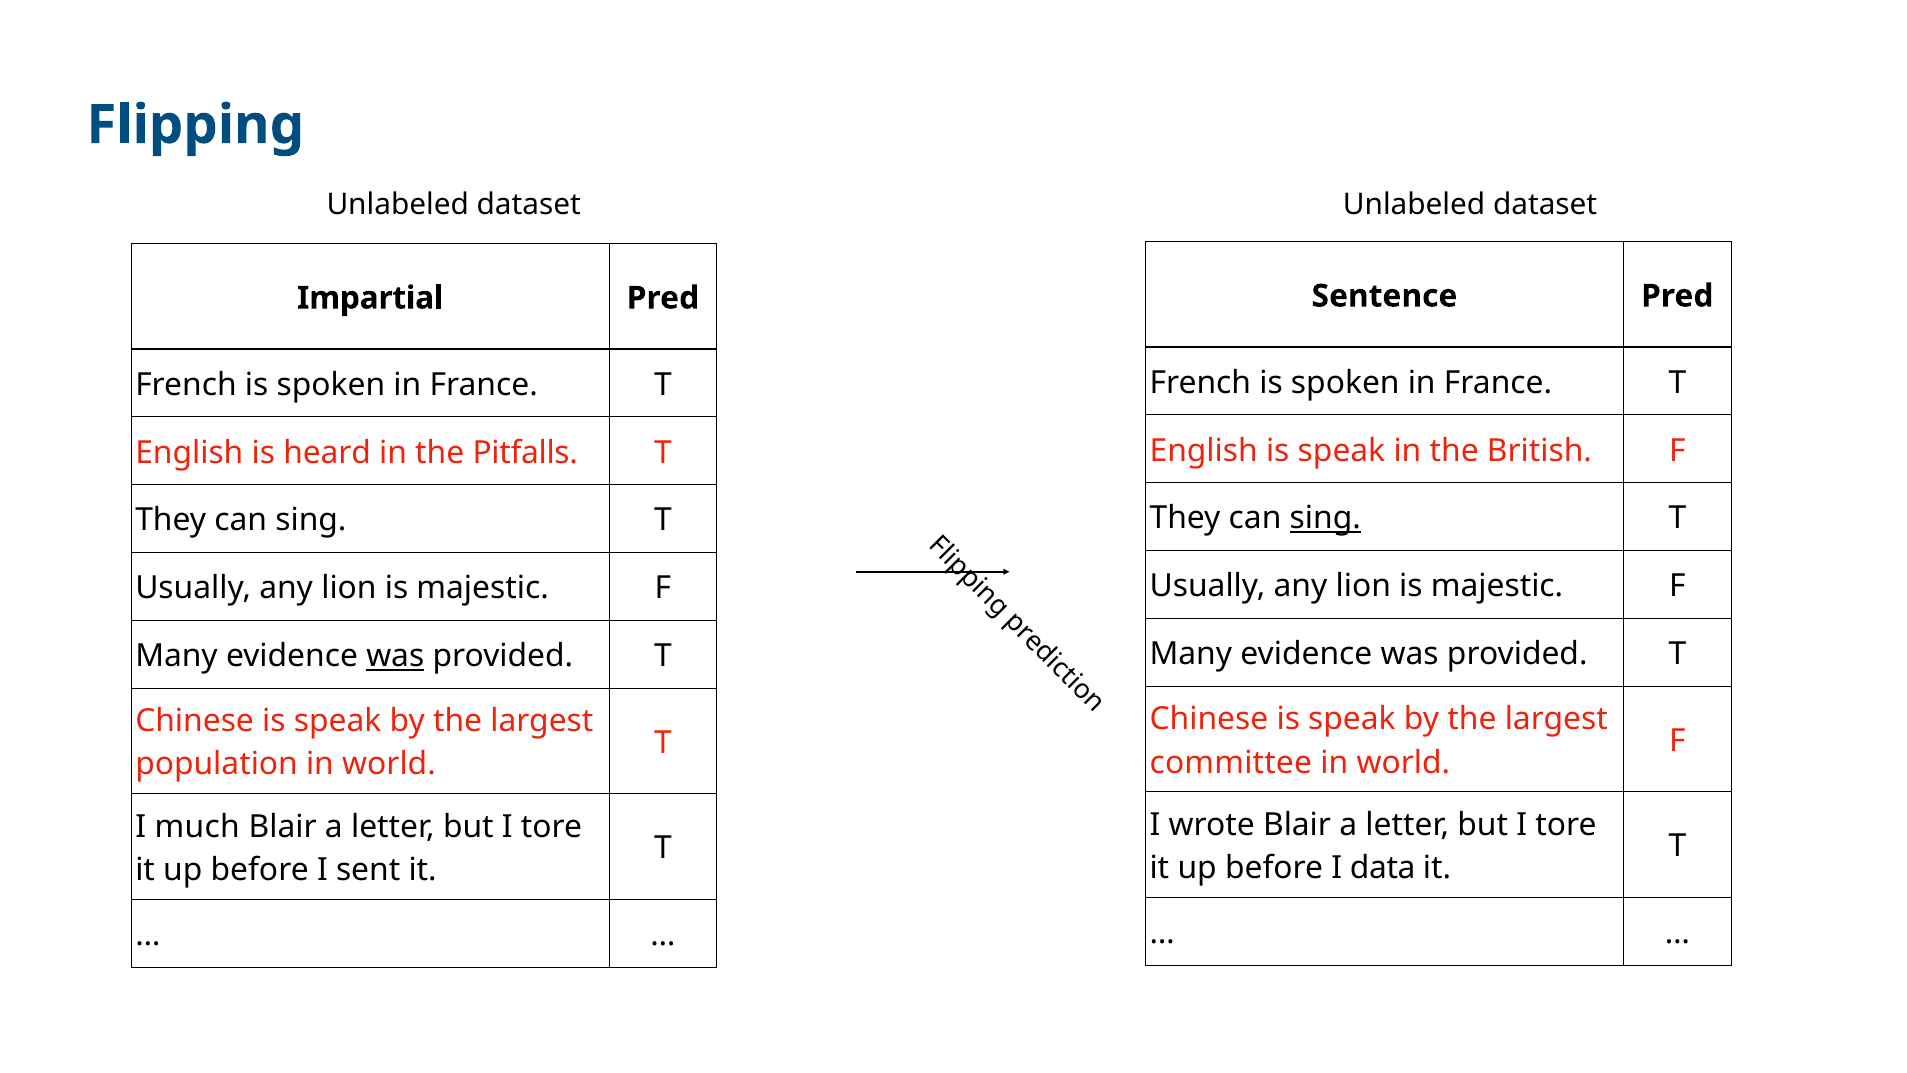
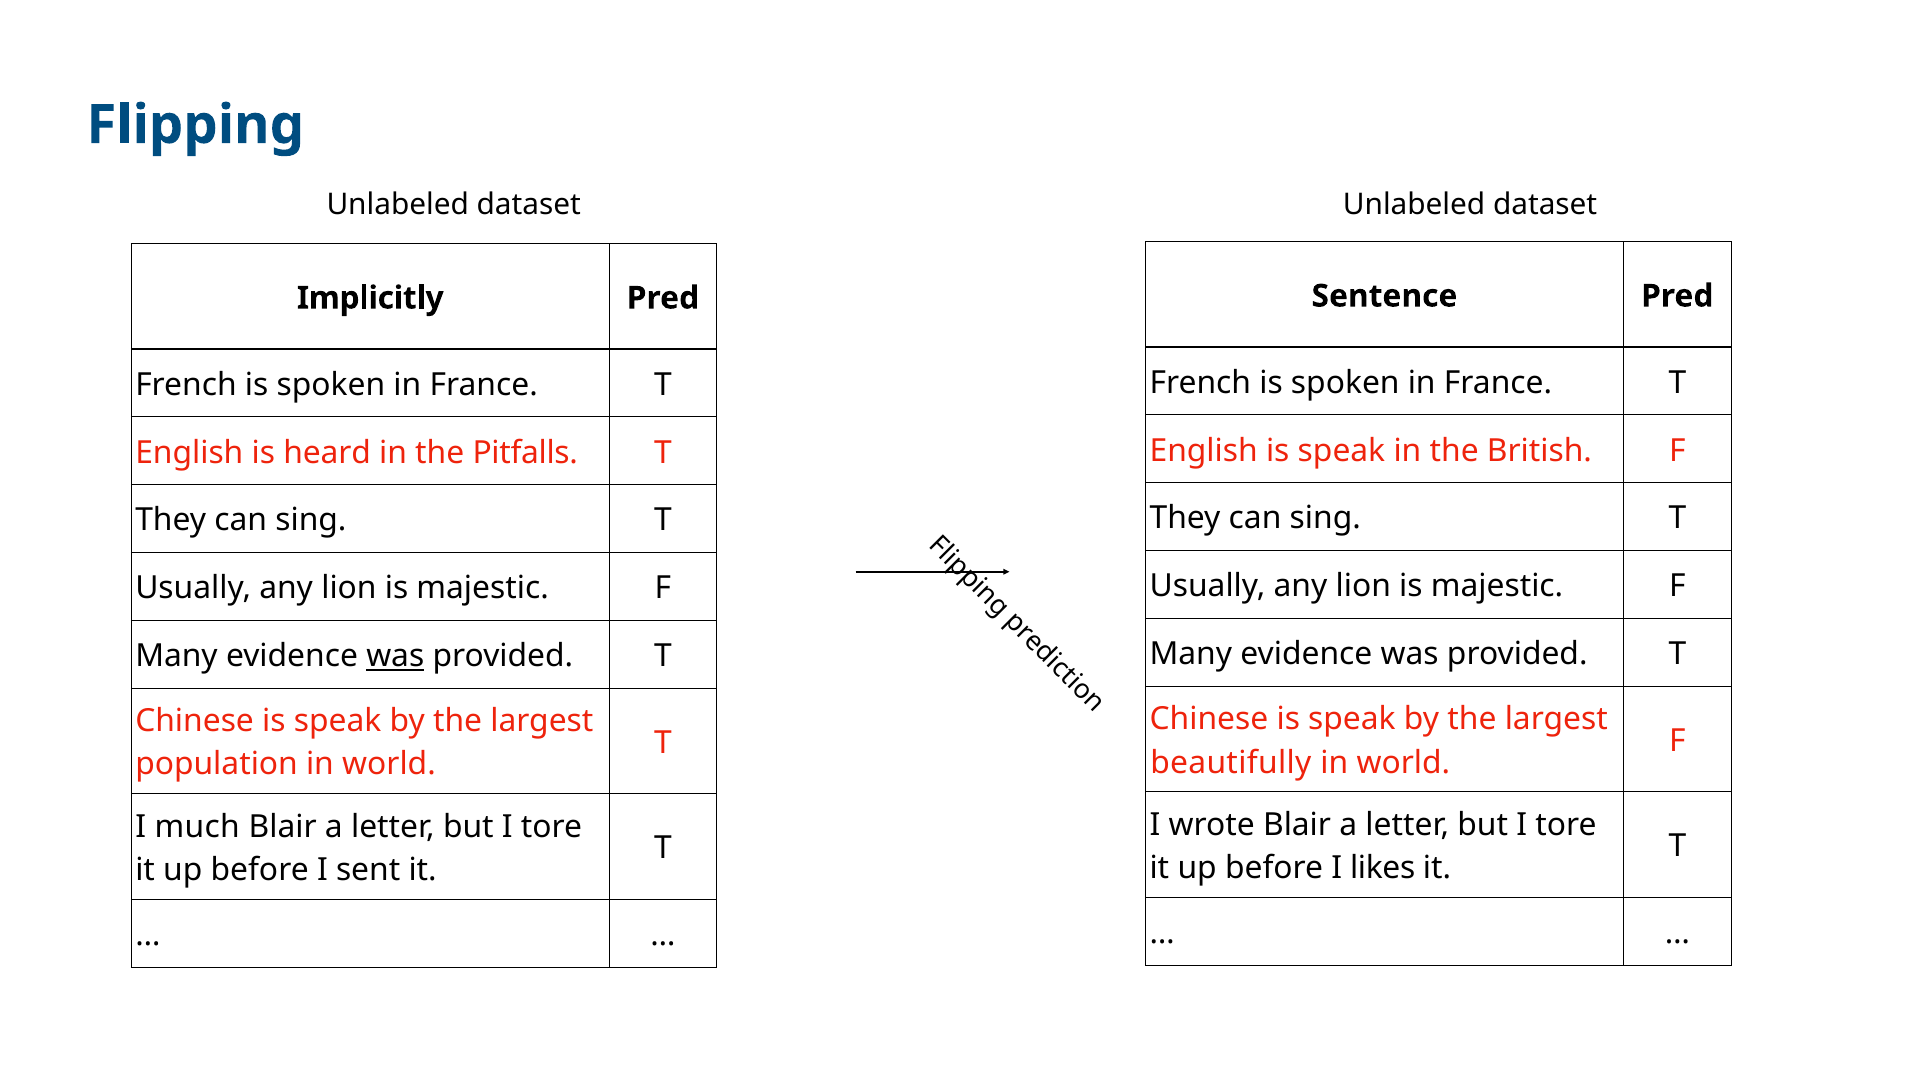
Impartial: Impartial -> Implicitly (370, 298)
sing underline: present -> none (1325, 518)
committee: committee -> beautifully (1231, 762)
data: data -> likes (1383, 868)
